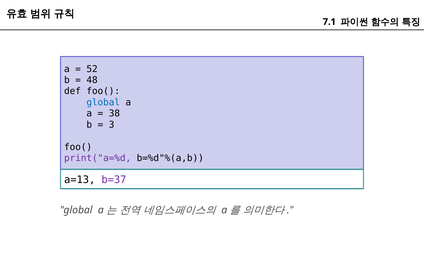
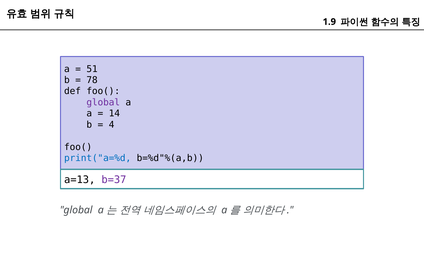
7.1: 7.1 -> 1.9 (329, 22)
52: 52 -> 51 (92, 69)
48: 48 -> 78 (92, 80)
global colour: blue -> purple (103, 102)
38: 38 -> 14 (114, 113)
3: 3 -> 4 (112, 125)
print("a=%d colour: purple -> blue (98, 158)
